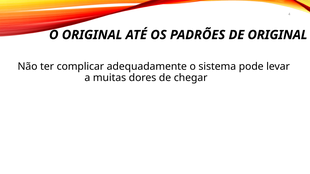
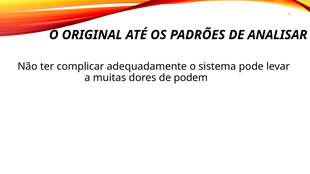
DE ORIGINAL: ORIGINAL -> ANALISAR (277, 35)
chegar: chegar -> podem (191, 78)
